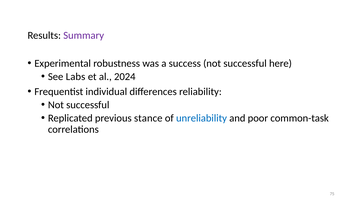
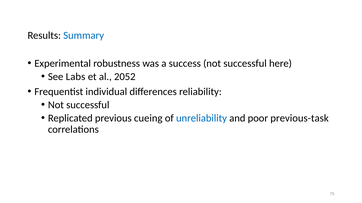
Summary colour: purple -> blue (84, 35)
2024: 2024 -> 2052 (125, 77)
stance: stance -> cueing (148, 119)
common-task: common-task -> previous-task (300, 119)
